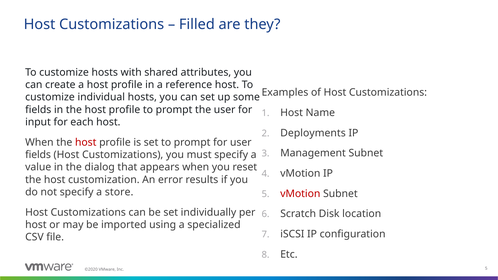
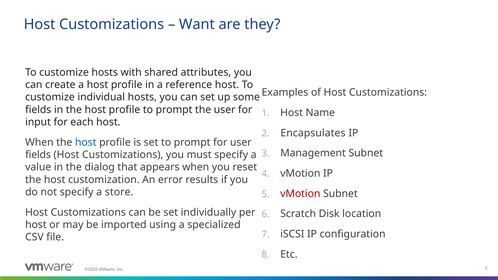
Filled: Filled -> Want (197, 24)
Deployments: Deployments -> Encapsulates (313, 133)
host colour: red -> blue (86, 142)
